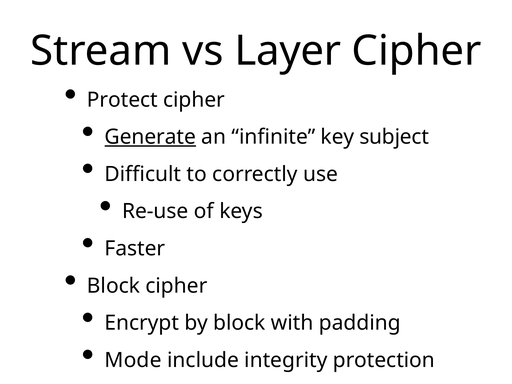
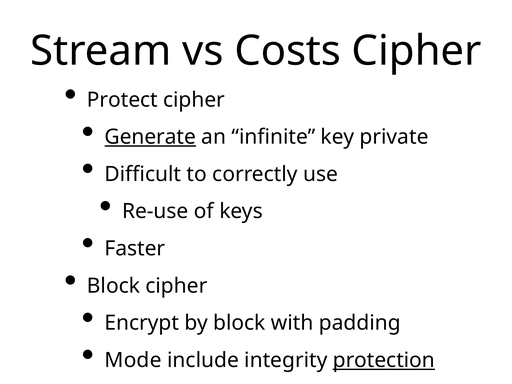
Layer: Layer -> Costs (288, 51)
subject: subject -> private (394, 137)
protection underline: none -> present (384, 360)
